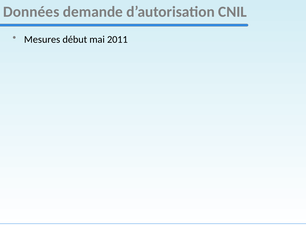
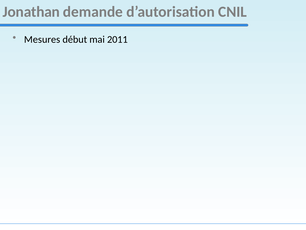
Données: Données -> Jonathan (31, 12)
